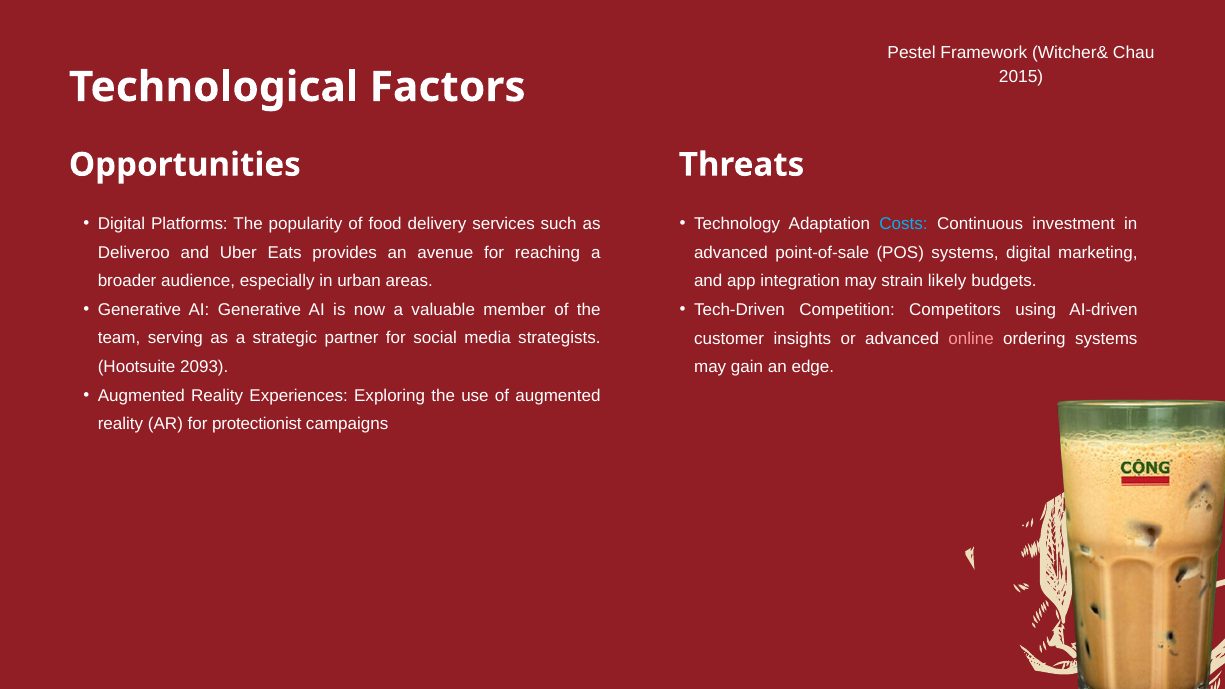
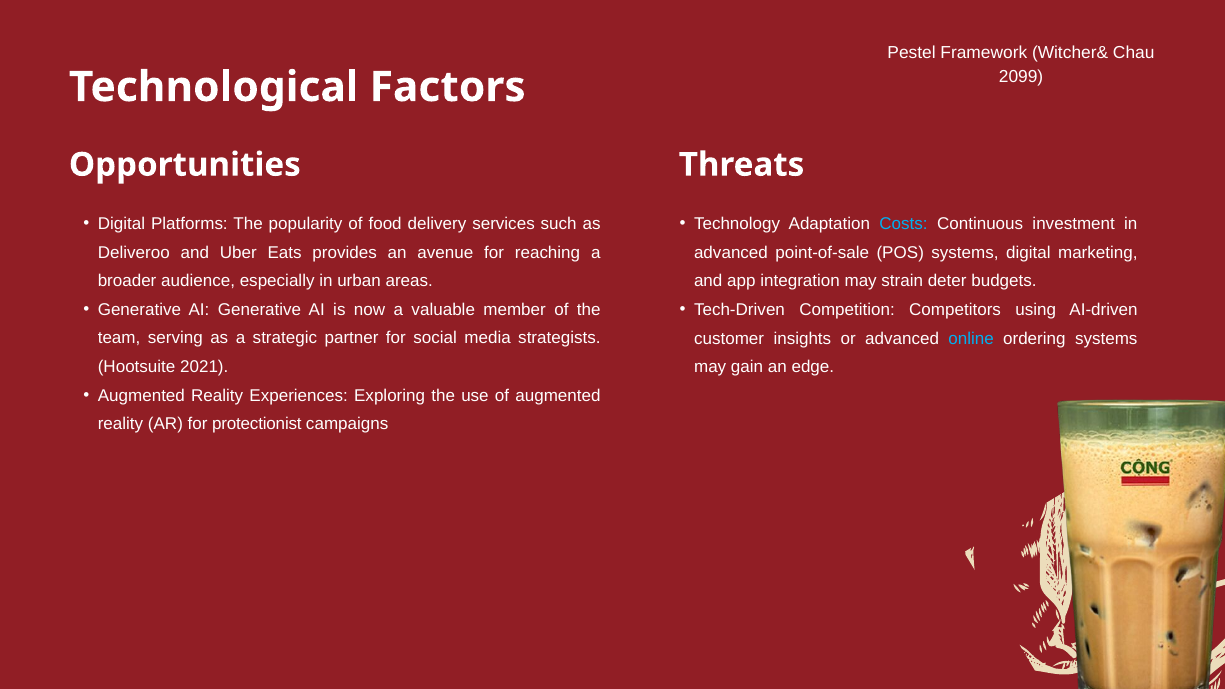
2015: 2015 -> 2099 (1021, 77)
likely: likely -> deter (947, 281)
online colour: pink -> light blue (971, 338)
2093: 2093 -> 2021 (204, 367)
